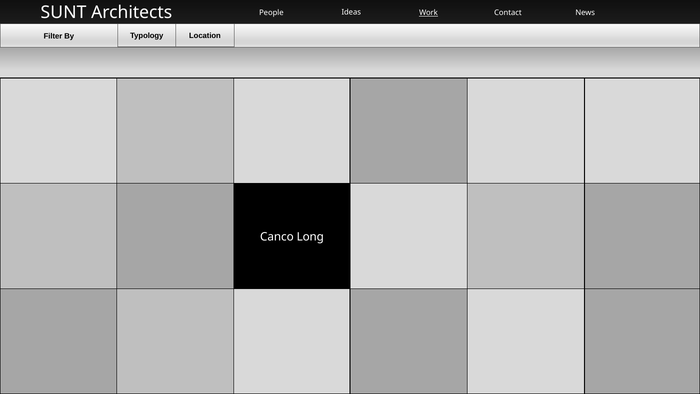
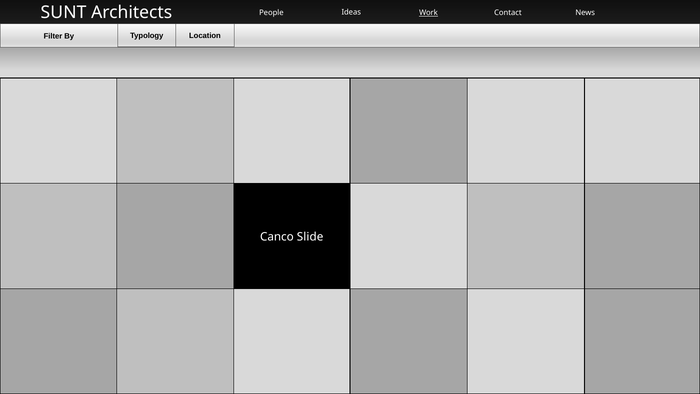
Long: Long -> Slide (310, 237)
